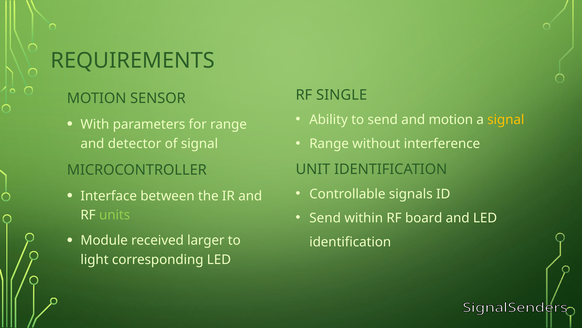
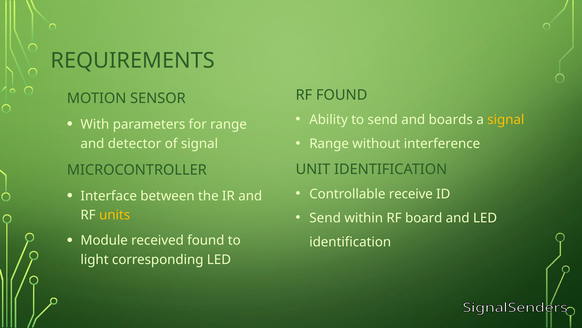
RF SINGLE: SINGLE -> FOUND (342, 95)
and motion: motion -> boards (451, 119)
signals: signals -> receive (411, 194)
units colour: light green -> yellow (115, 215)
received larger: larger -> found (206, 240)
